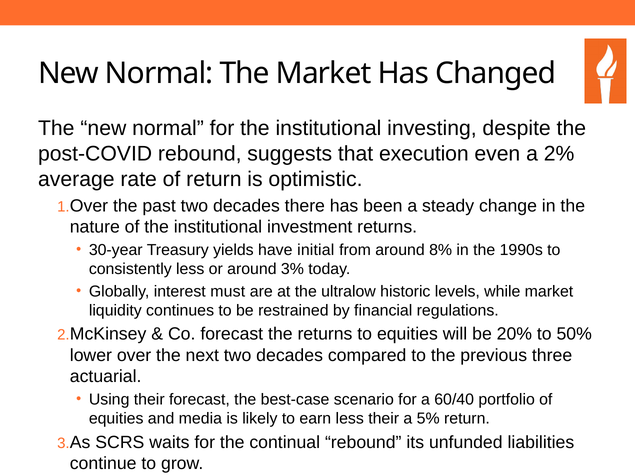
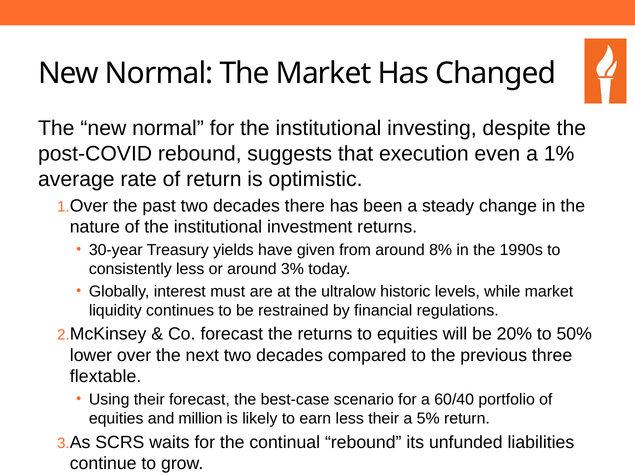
2%: 2% -> 1% (559, 154)
initial: initial -> given (316, 250)
actuarial: actuarial -> flextable (106, 377)
media: media -> million (200, 419)
